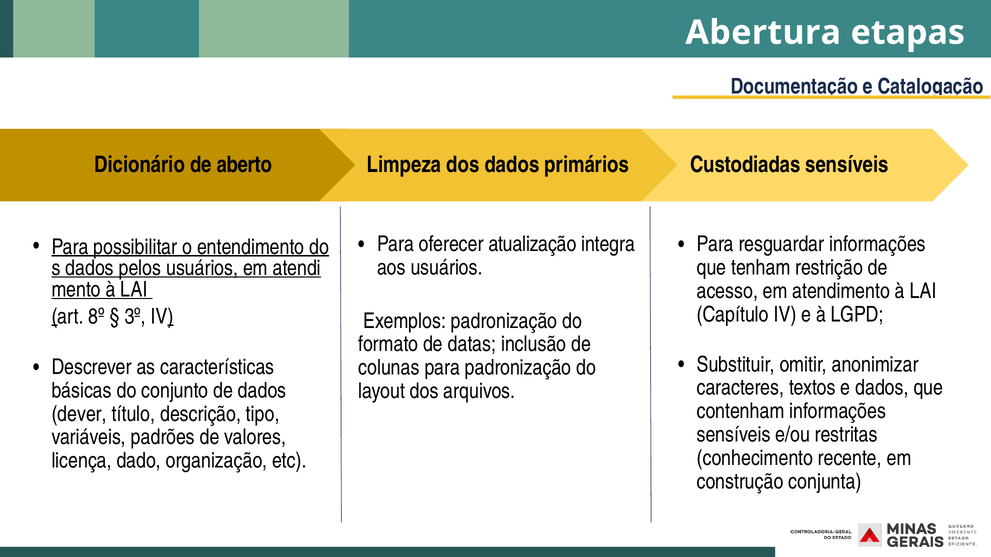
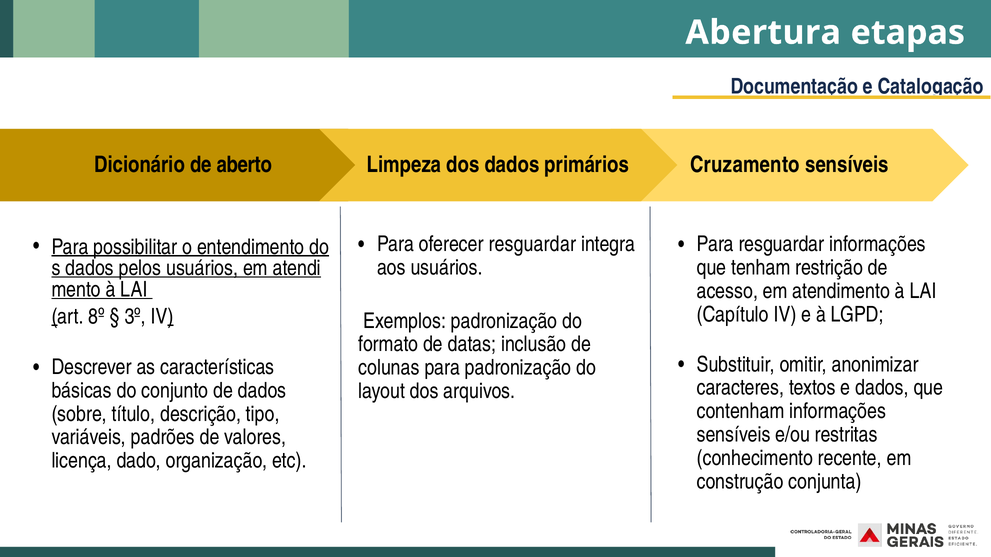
Custodiadas: Custodiadas -> Cruzamento (745, 165)
oferecer atualização: atualização -> resguardar (532, 244)
dever: dever -> sobre (79, 414)
